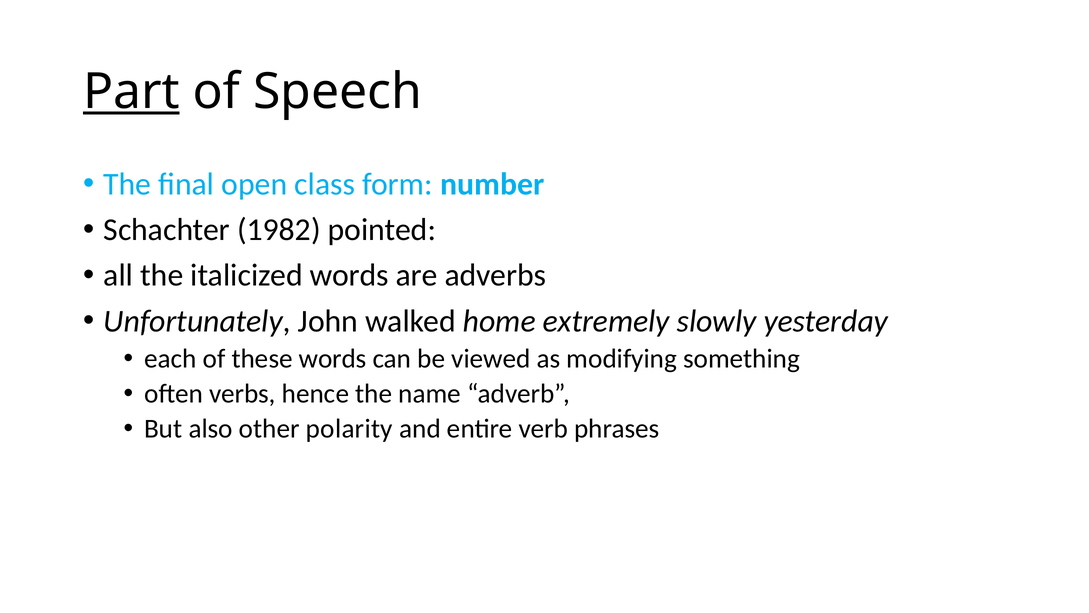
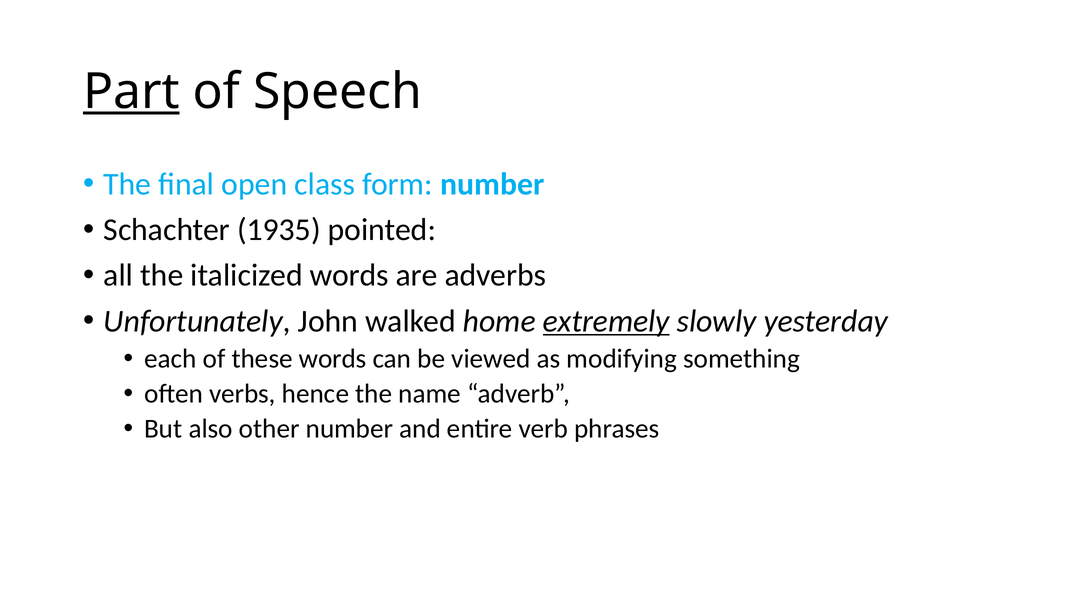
1982: 1982 -> 1935 (279, 230)
extremely underline: none -> present (606, 321)
other polarity: polarity -> number (349, 428)
